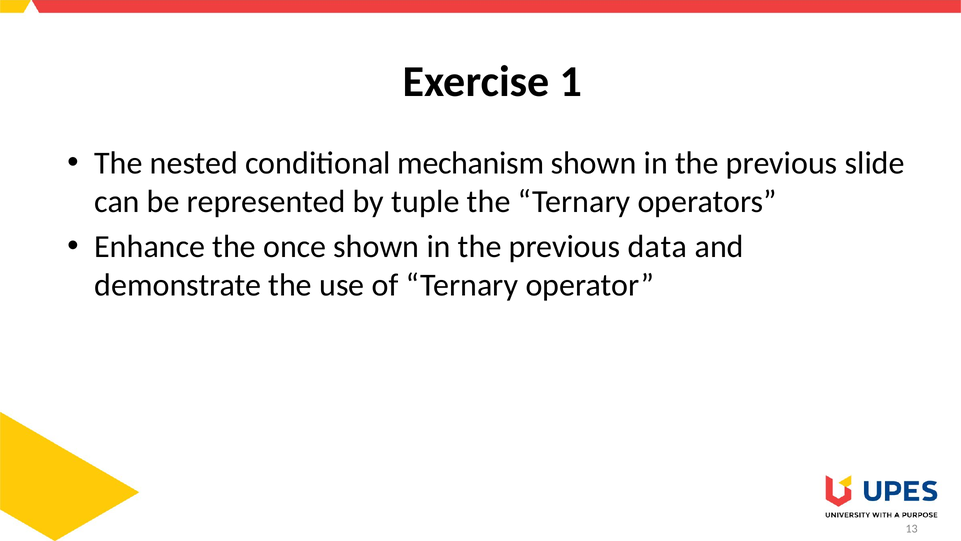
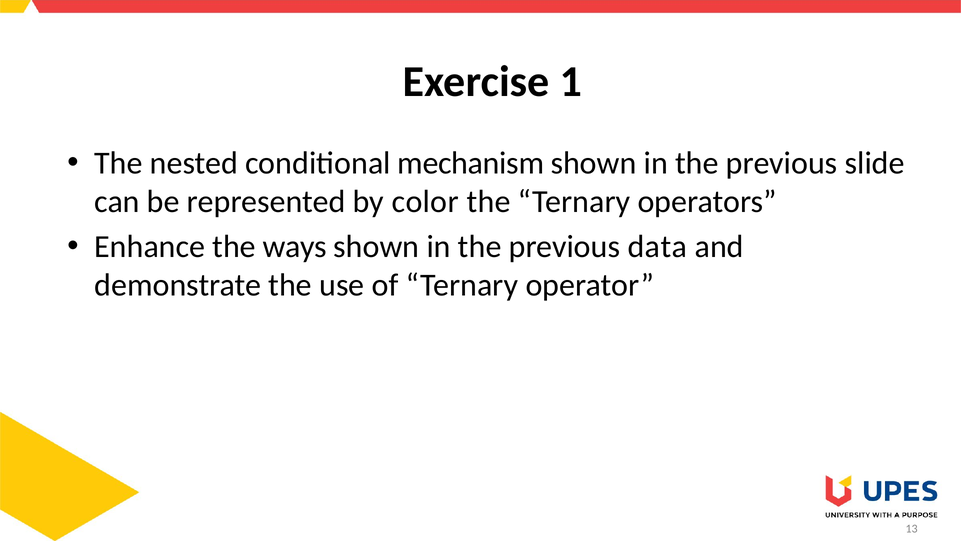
tuple: tuple -> color (425, 202)
once: once -> ways (295, 247)
